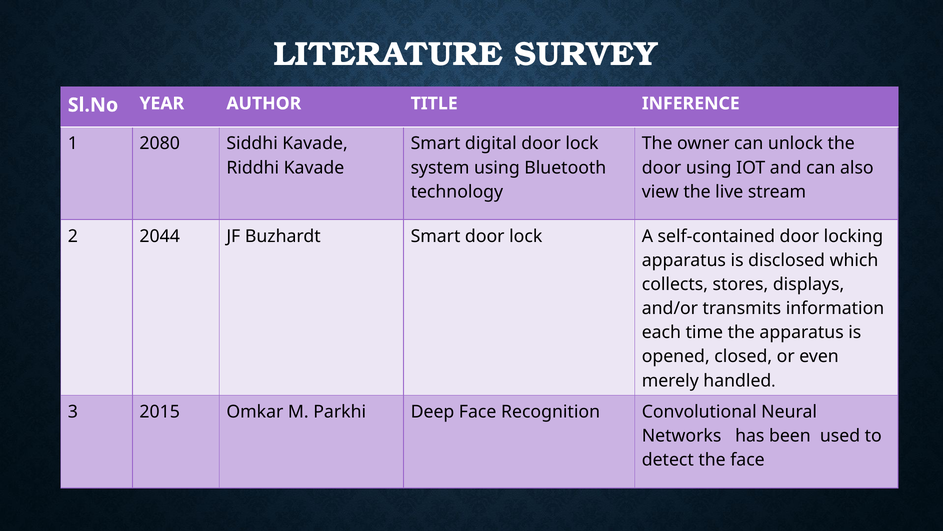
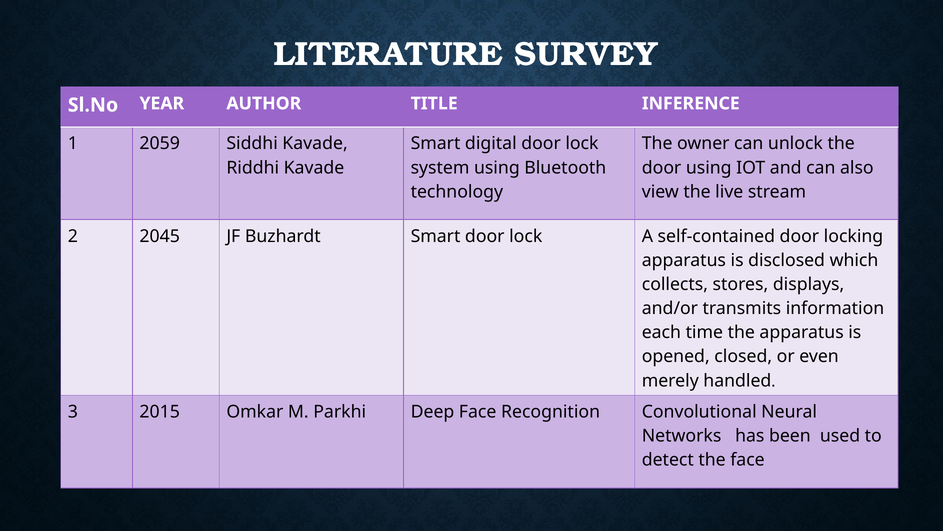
2080: 2080 -> 2059 (160, 143)
2044: 2044 -> 2045 (160, 236)
